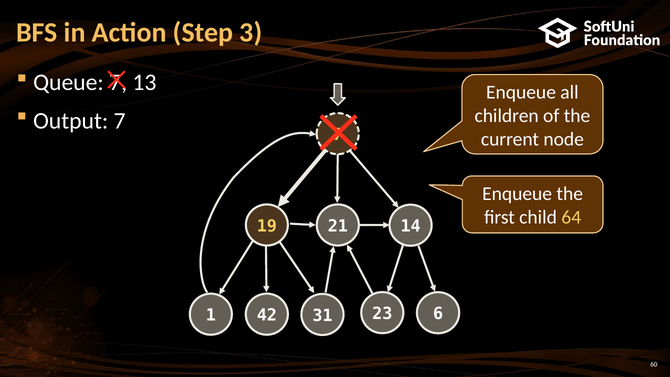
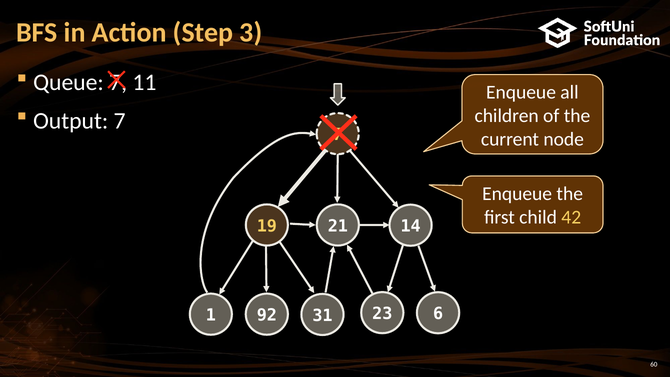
13: 13 -> 11 (144, 83)
64: 64 -> 42 (571, 217)
42: 42 -> 92 (267, 315)
